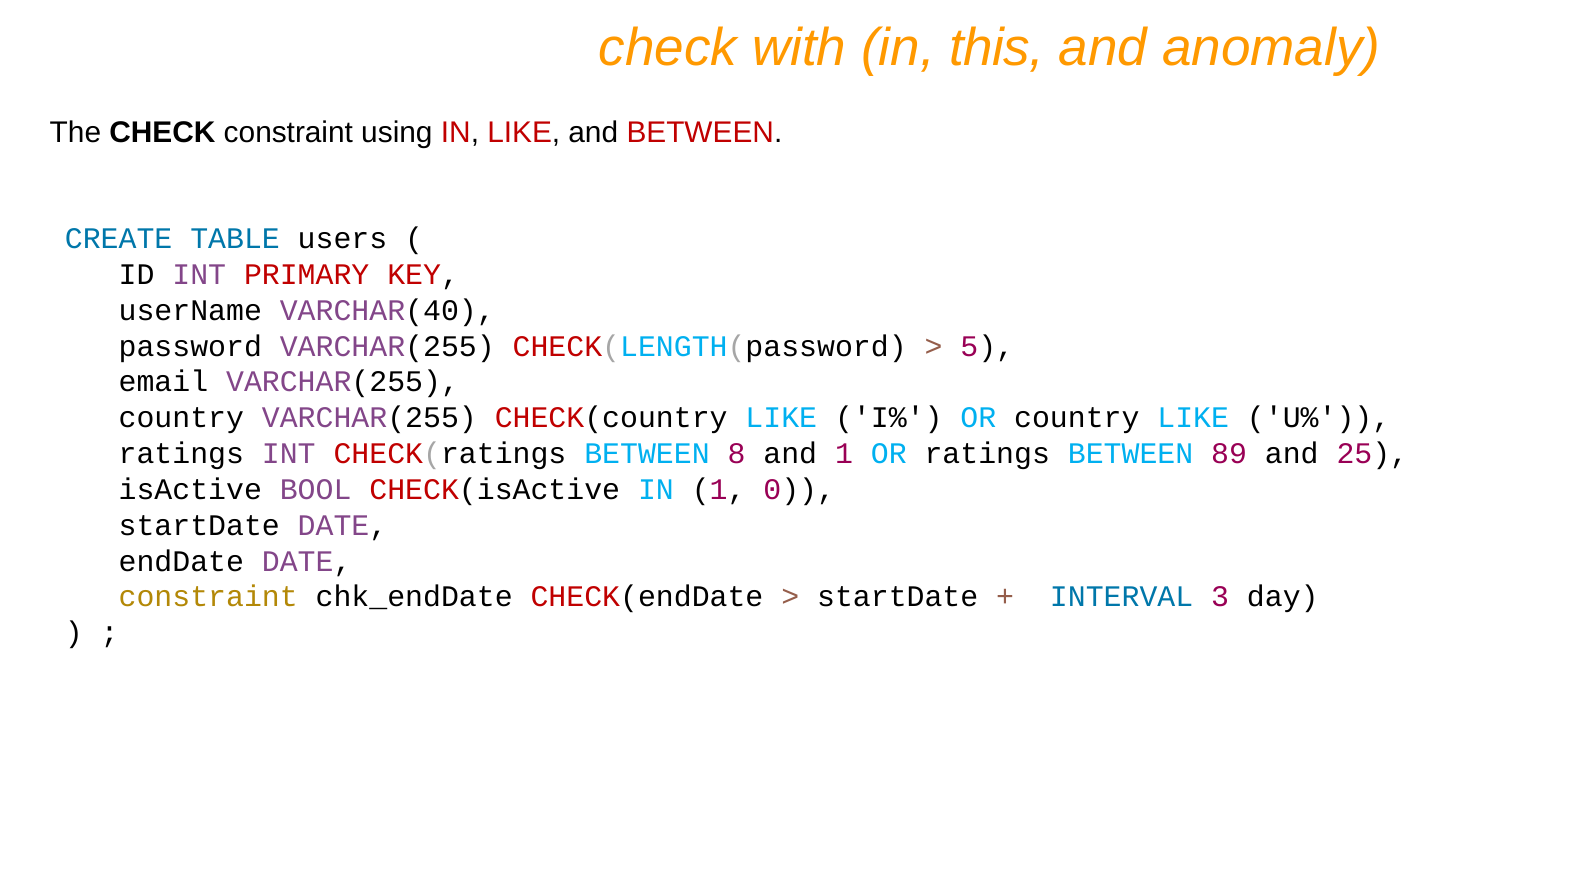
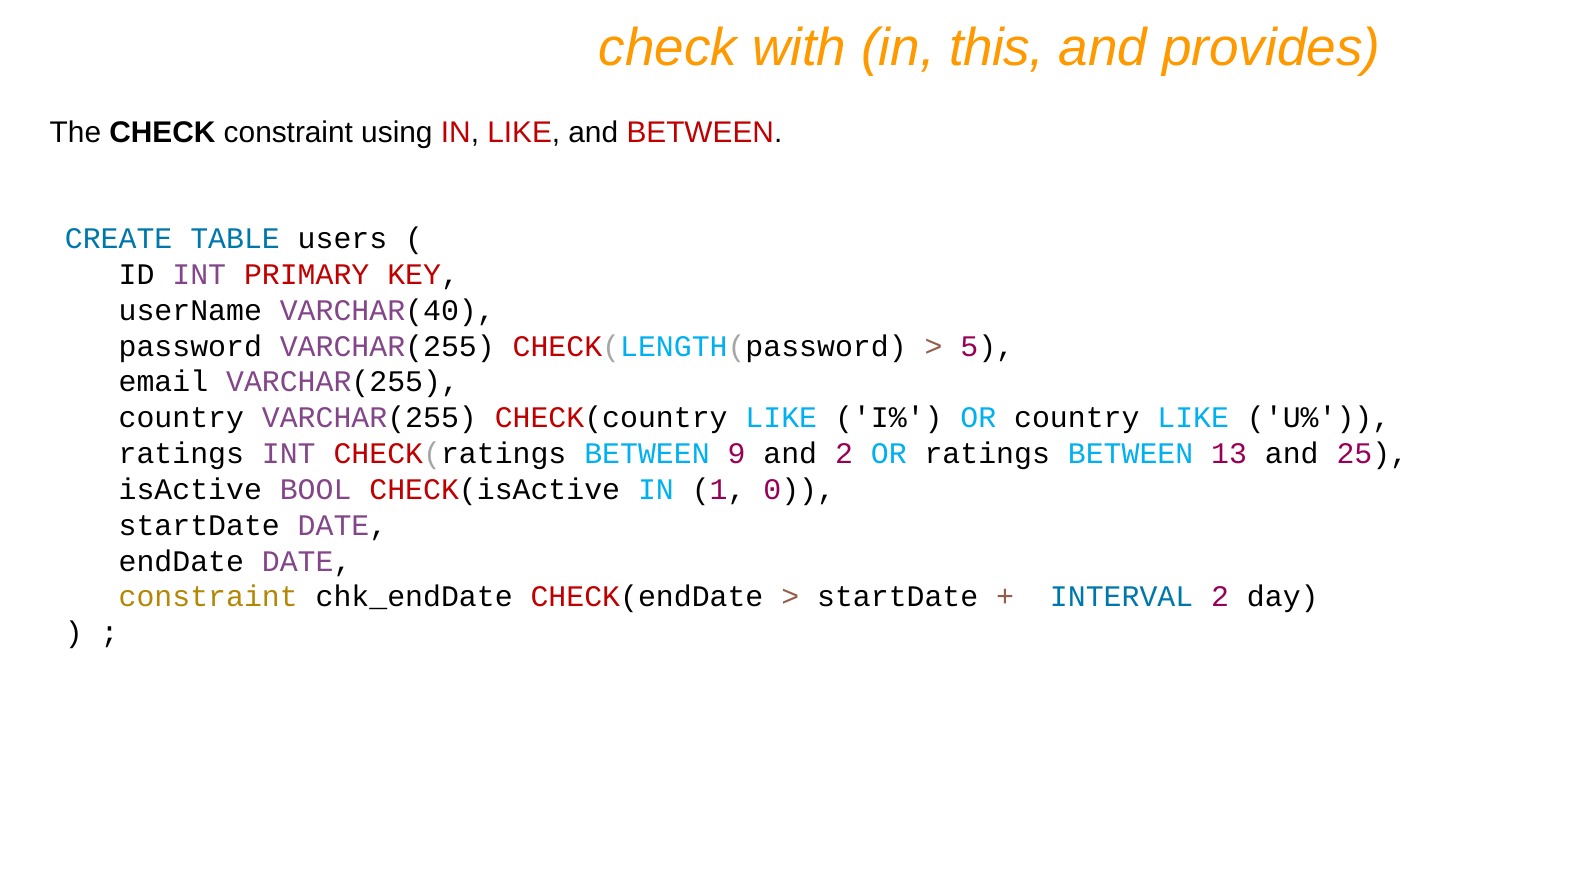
anomaly: anomaly -> provides (1271, 47)
8: 8 -> 9 (737, 453)
and 1: 1 -> 2 (844, 453)
89: 89 -> 13 (1229, 453)
INTERVAL 3: 3 -> 2 (1220, 597)
